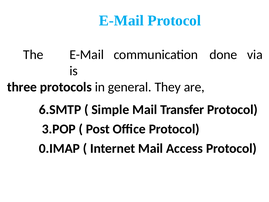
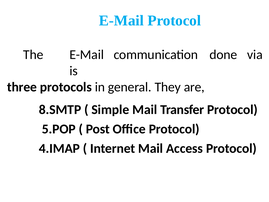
6.SMTP: 6.SMTP -> 8.SMTP (60, 110)
3.POP: 3.POP -> 5.POP (59, 129)
0.IMAP: 0.IMAP -> 4.IMAP (59, 148)
